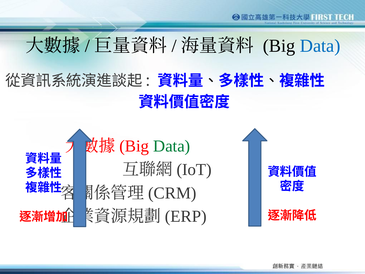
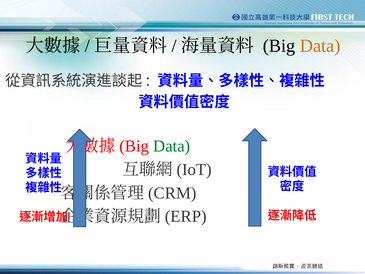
Data colour: blue -> orange (320, 46)
